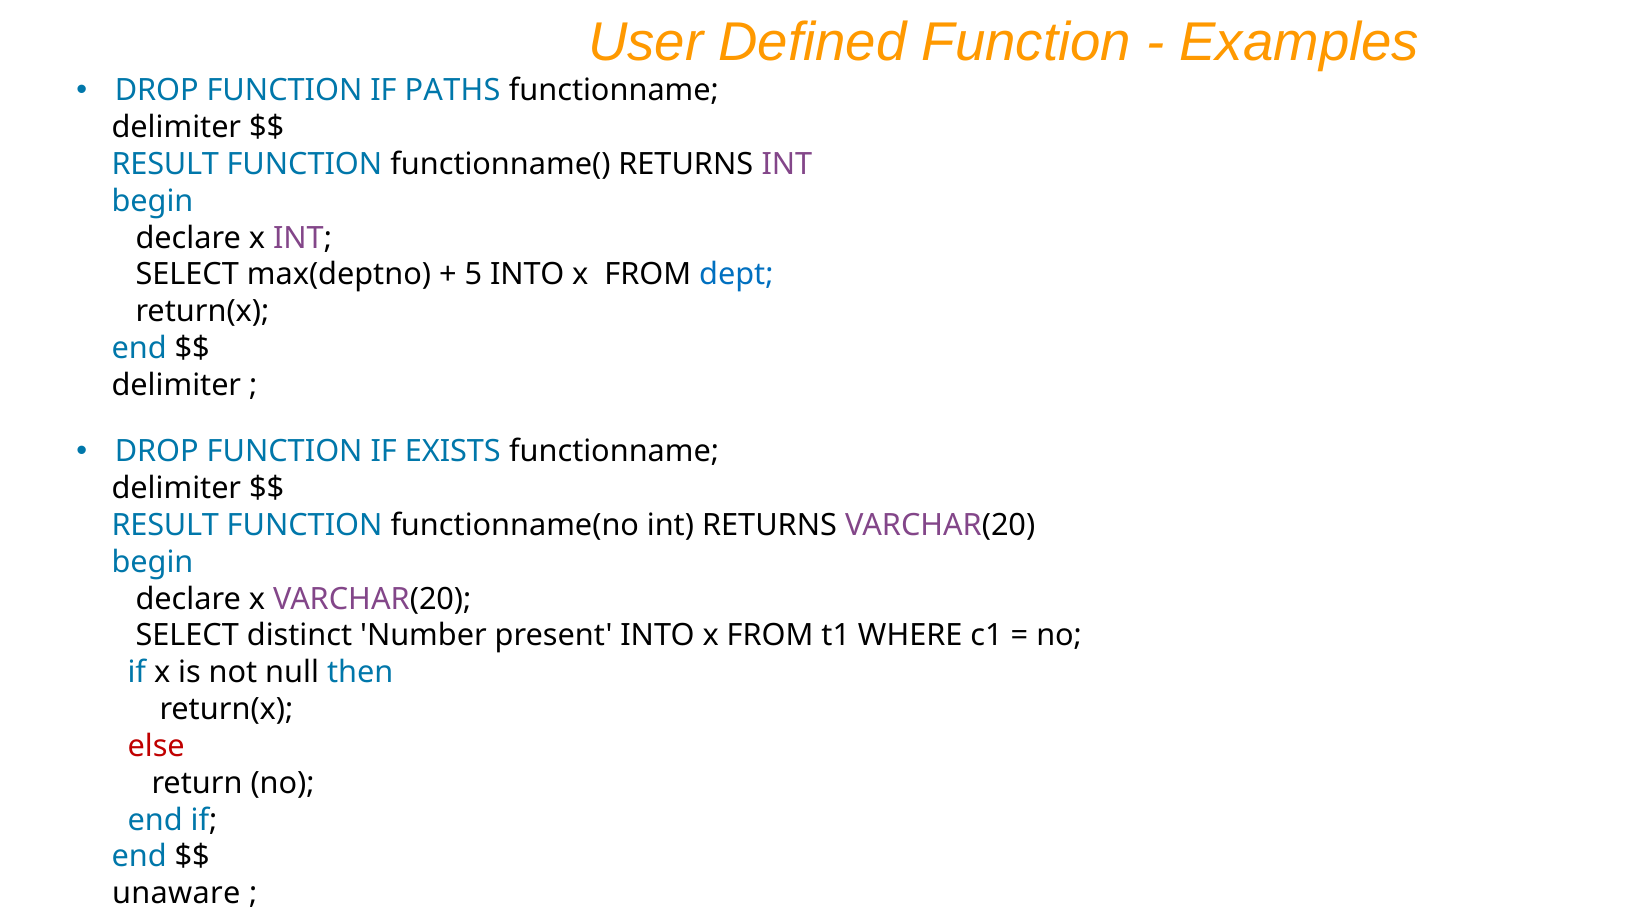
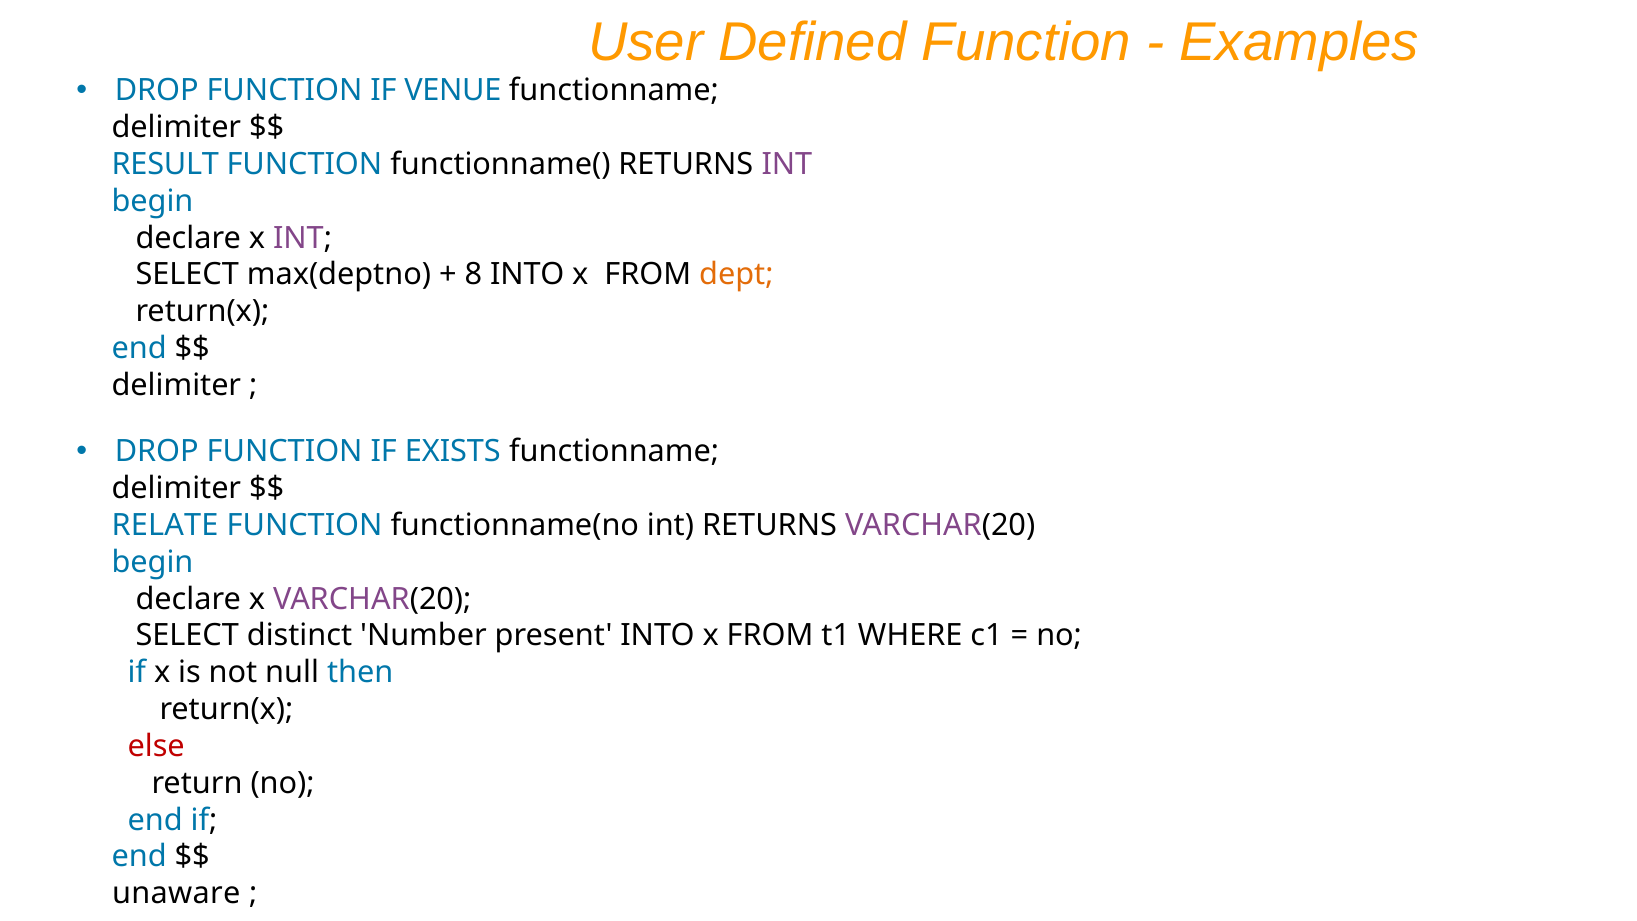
PATHS: PATHS -> VENUE (453, 91)
5: 5 -> 8 (473, 275)
dept colour: blue -> orange (736, 275)
RESULT: RESULT -> RELATE (165, 525)
